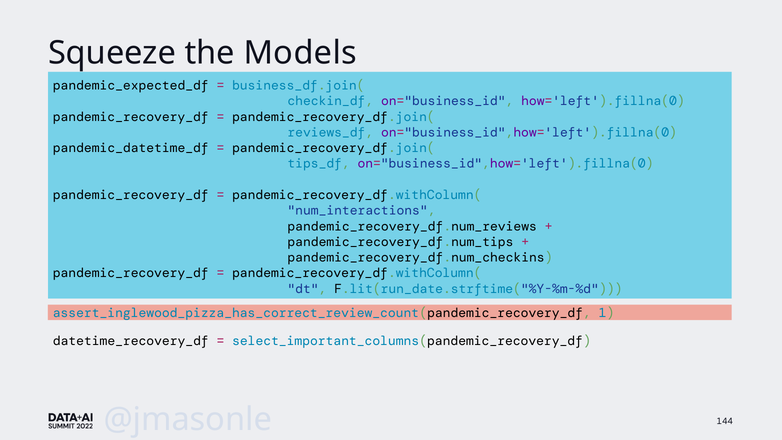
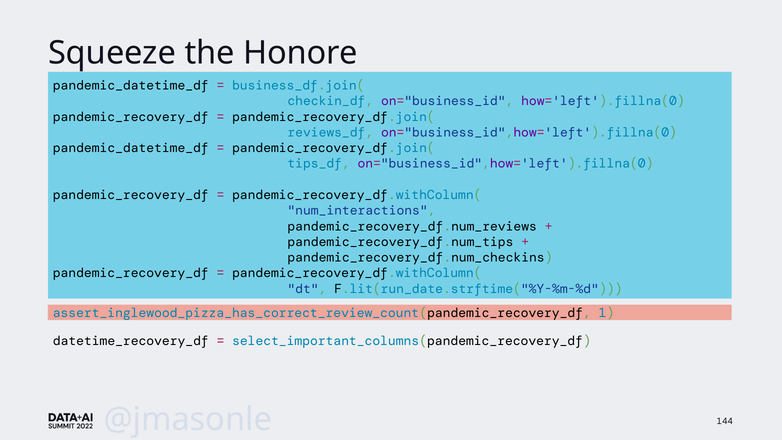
Models: Models -> Honore (301, 53)
pandemic_expected_df: pandemic_expected_df -> pandemic_datetime_df (131, 85)
